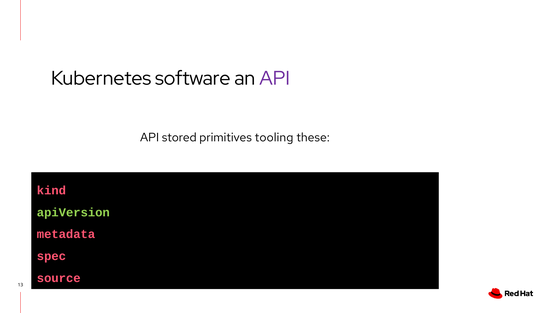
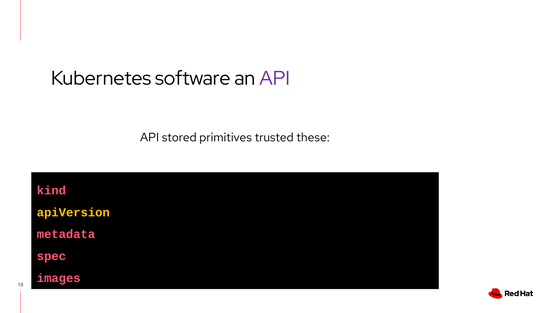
tooling: tooling -> trusted (274, 137)
apiVersion colour: light green -> yellow (73, 212)
source: source -> images (59, 278)
